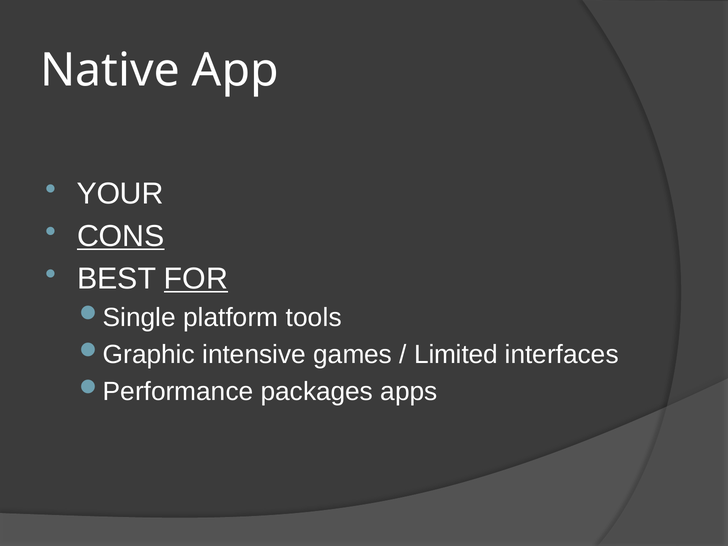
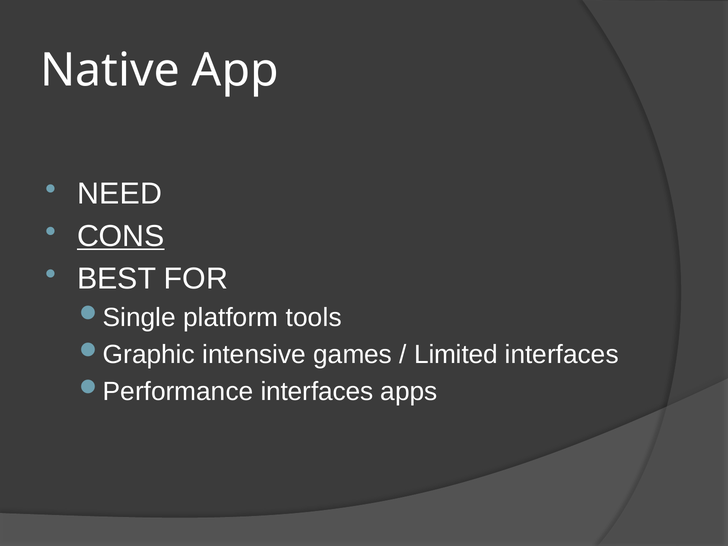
YOUR: YOUR -> NEED (120, 194)
FOR underline: present -> none (196, 279)
packages: packages -> interfaces (317, 391)
